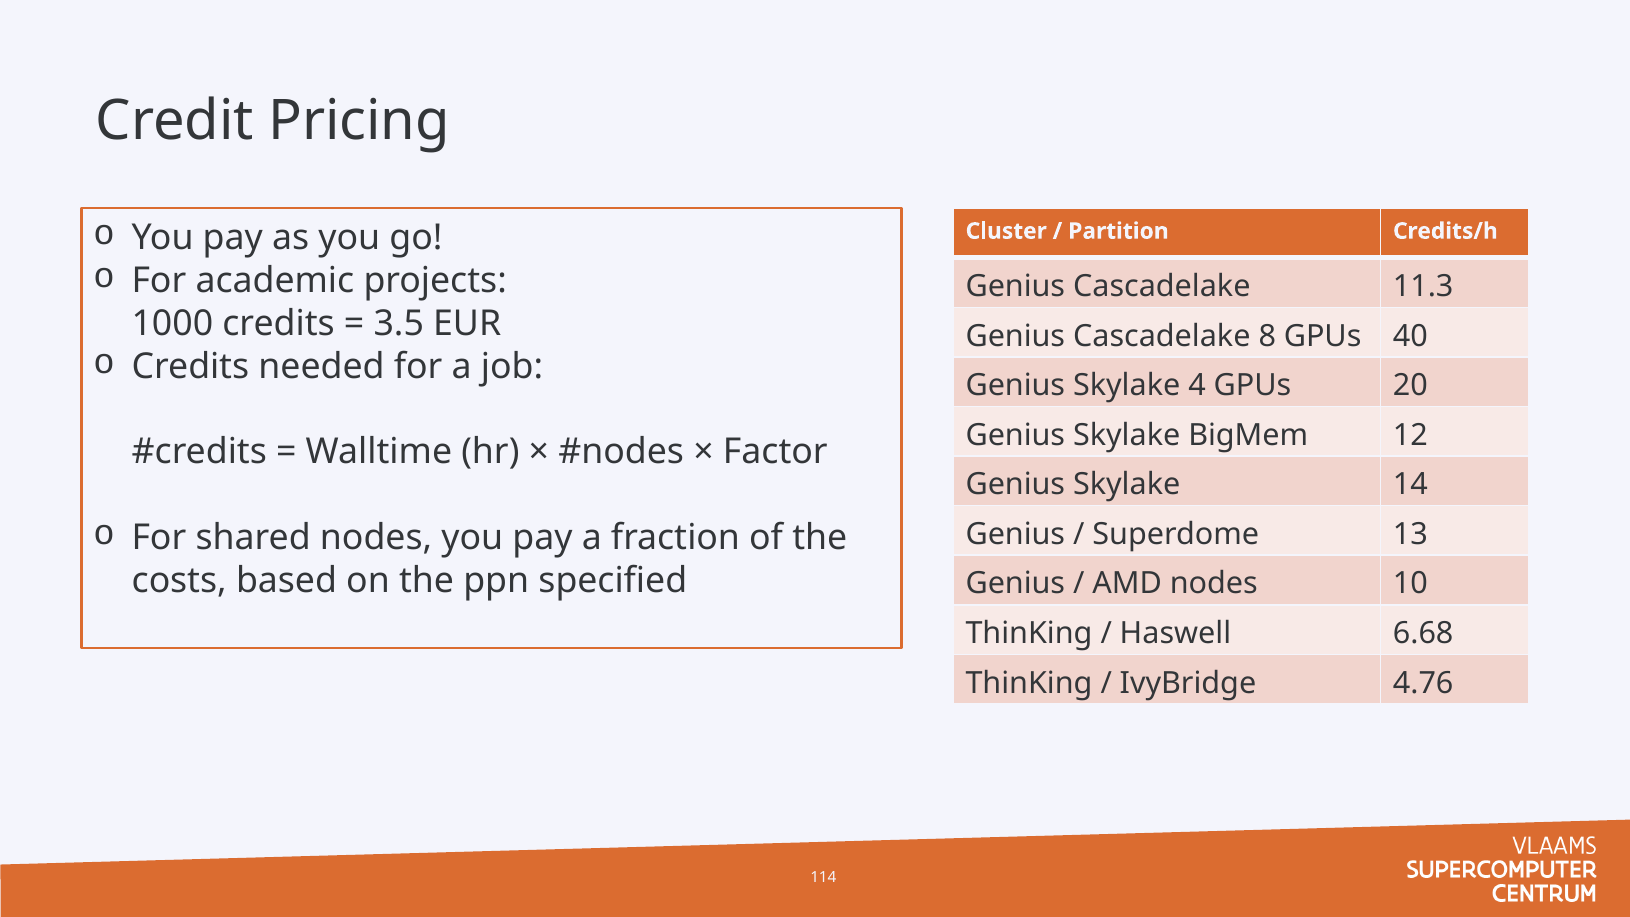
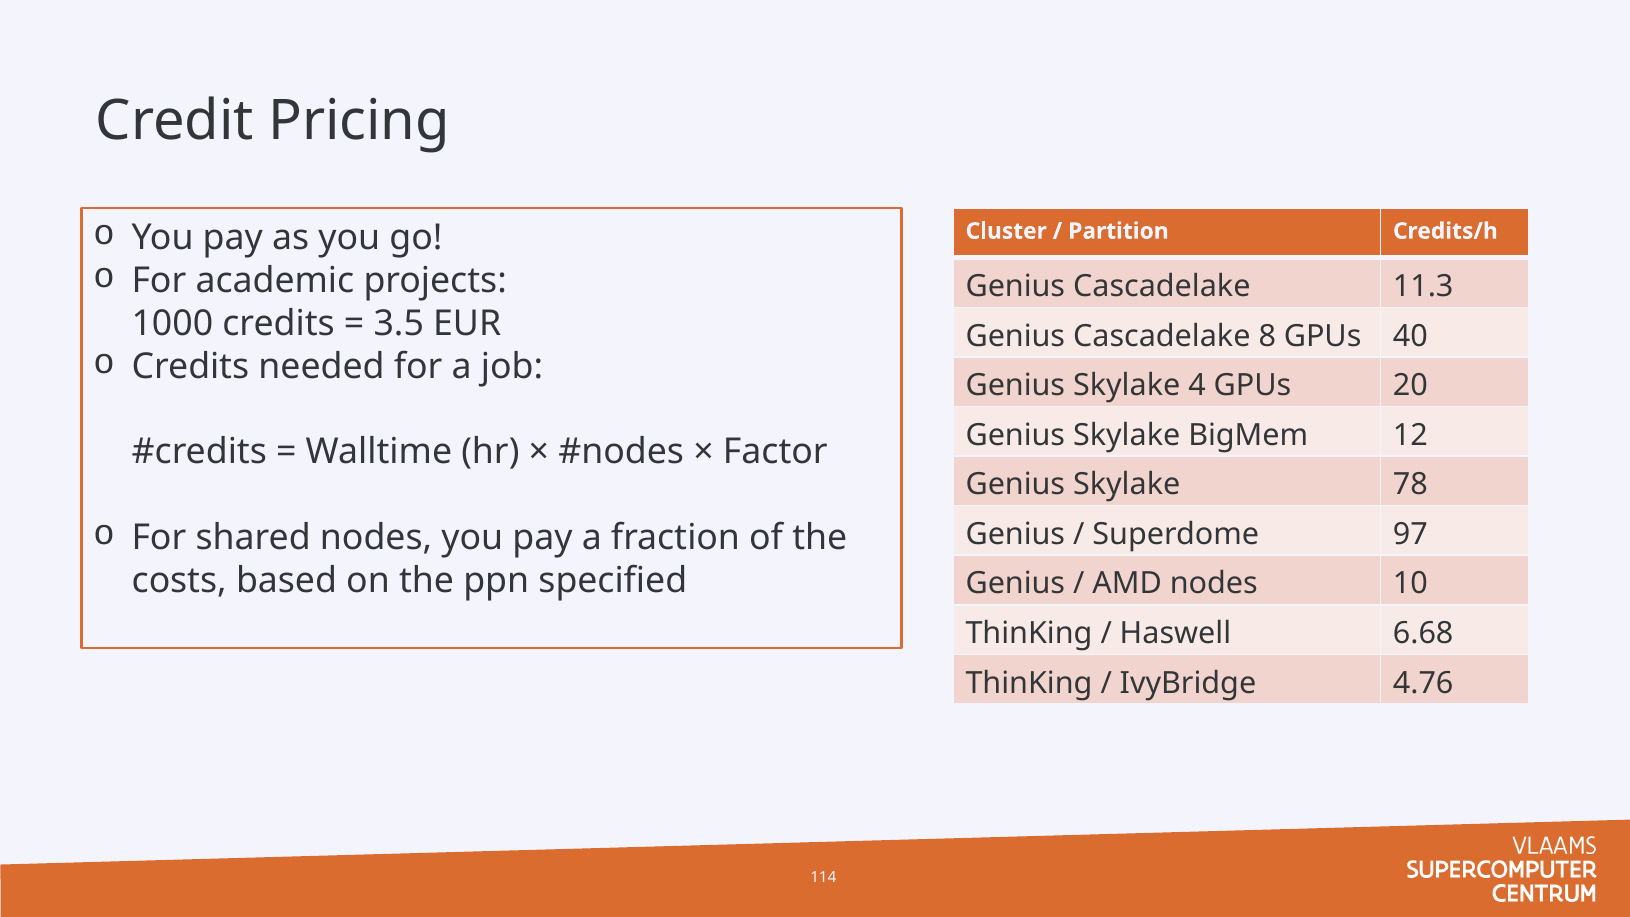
14: 14 -> 78 (1410, 485)
13: 13 -> 97 (1410, 534)
